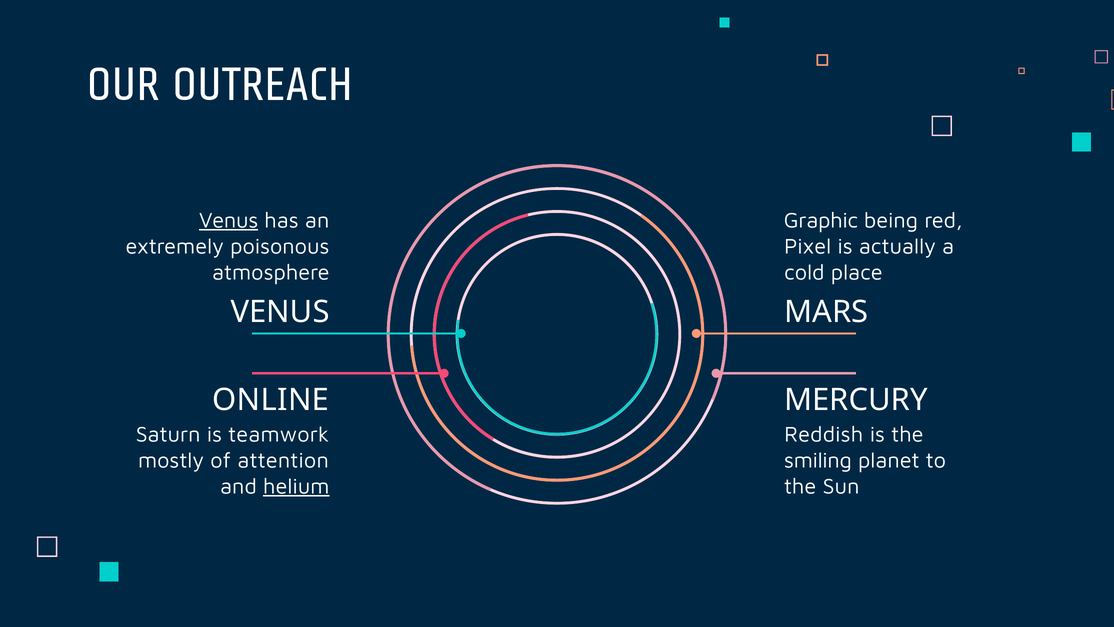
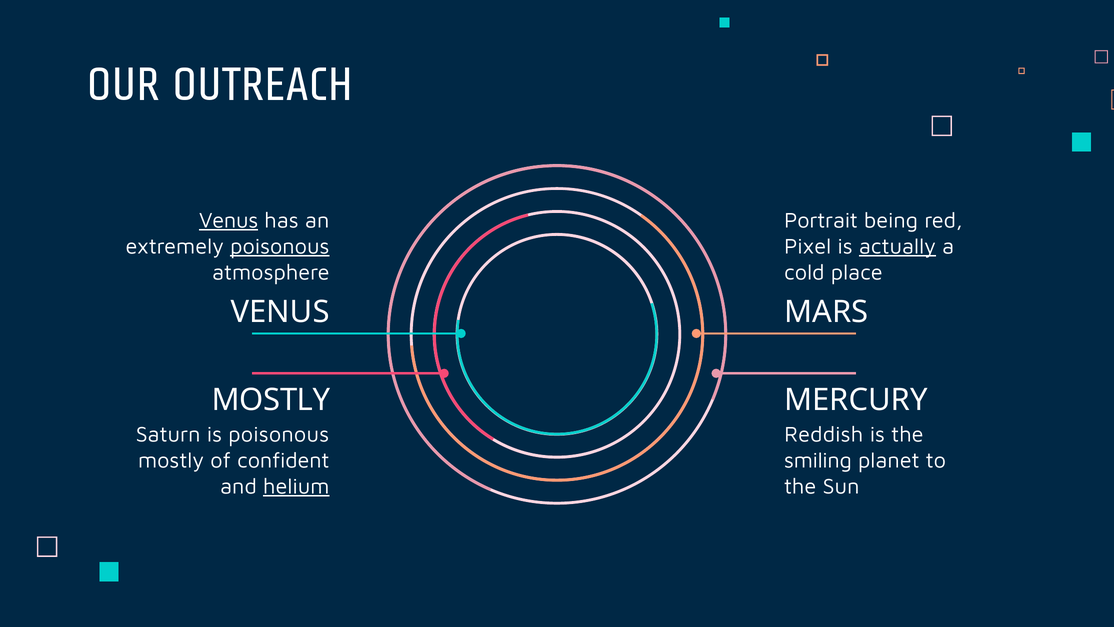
Graphic: Graphic -> Portrait (821, 220)
poisonous underline: none -> present (280, 246)
actually underline: none -> present (897, 246)
ONLINE: ONLINE -> MOSTLY (271, 400)
is teamwork: teamwork -> poisonous (279, 434)
attention: attention -> confident (283, 460)
